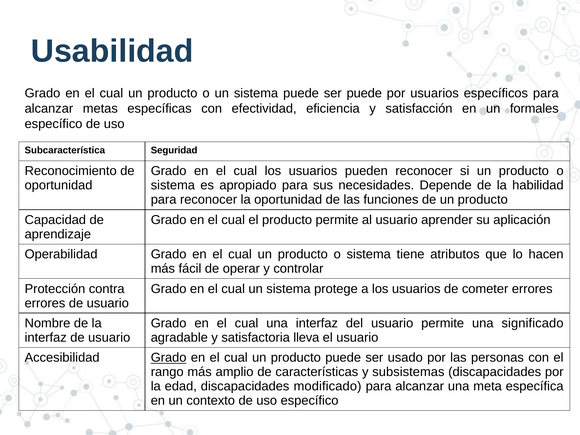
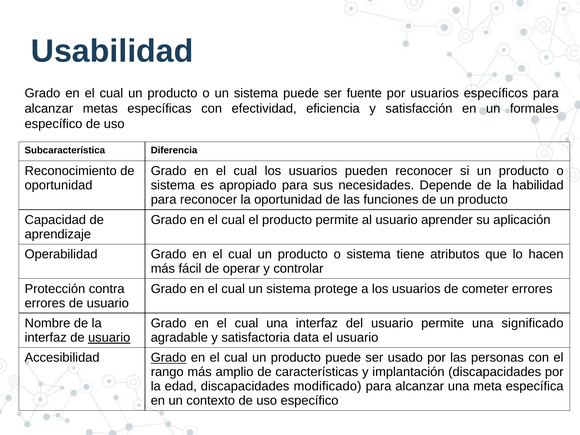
ser puede: puede -> fuente (364, 93)
Seguridad: Seguridad -> Diferencia (174, 150)
usuario underline: none -> present (109, 338)
lleva: lleva -> data (306, 338)
subsistemas: subsistemas -> implantación (408, 372)
